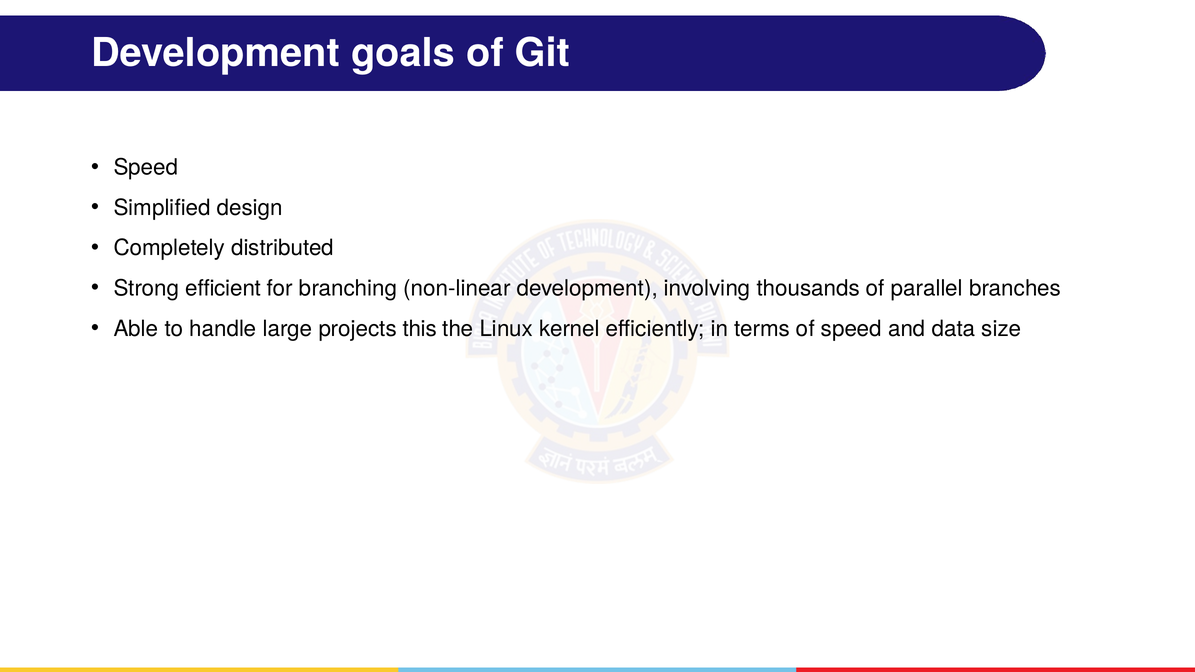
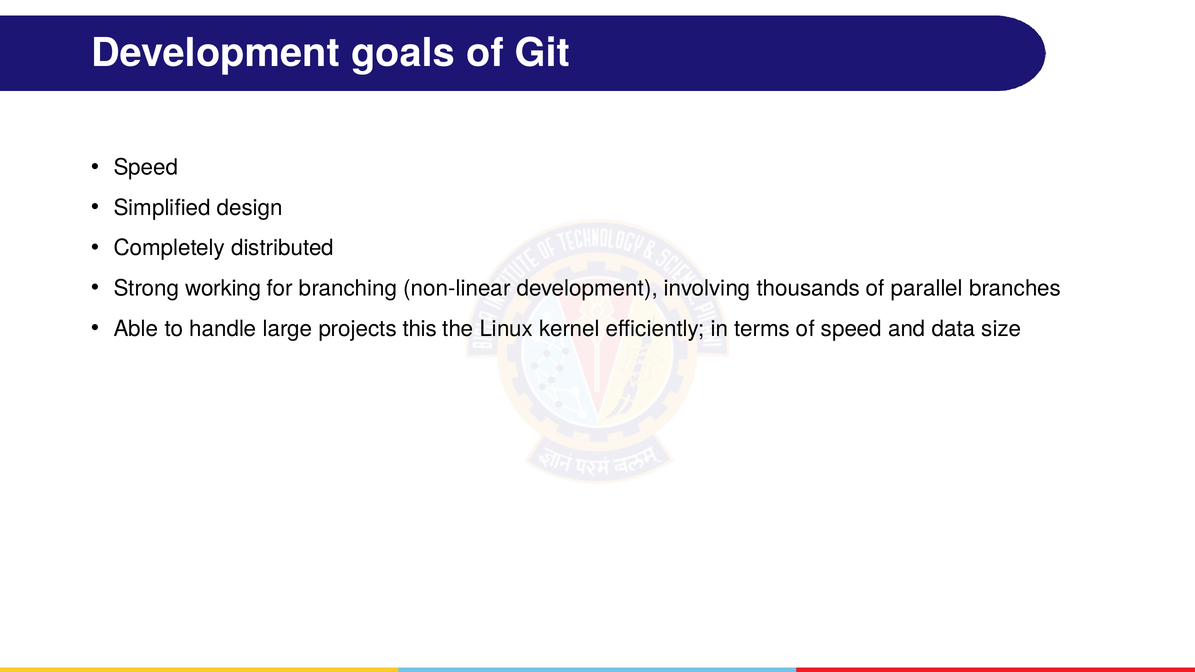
efficient: efficient -> working (223, 288)
